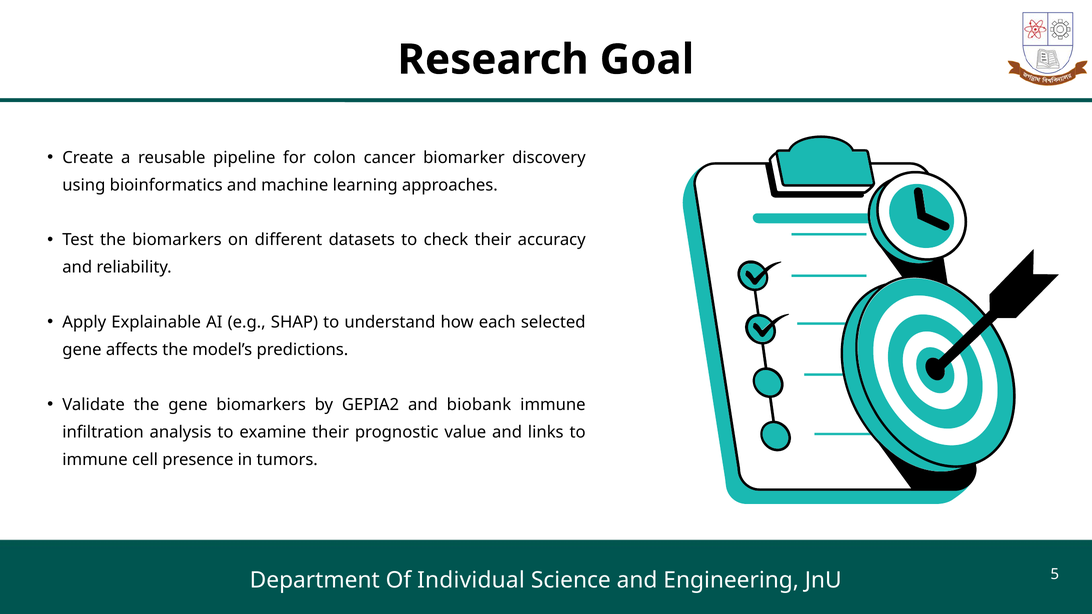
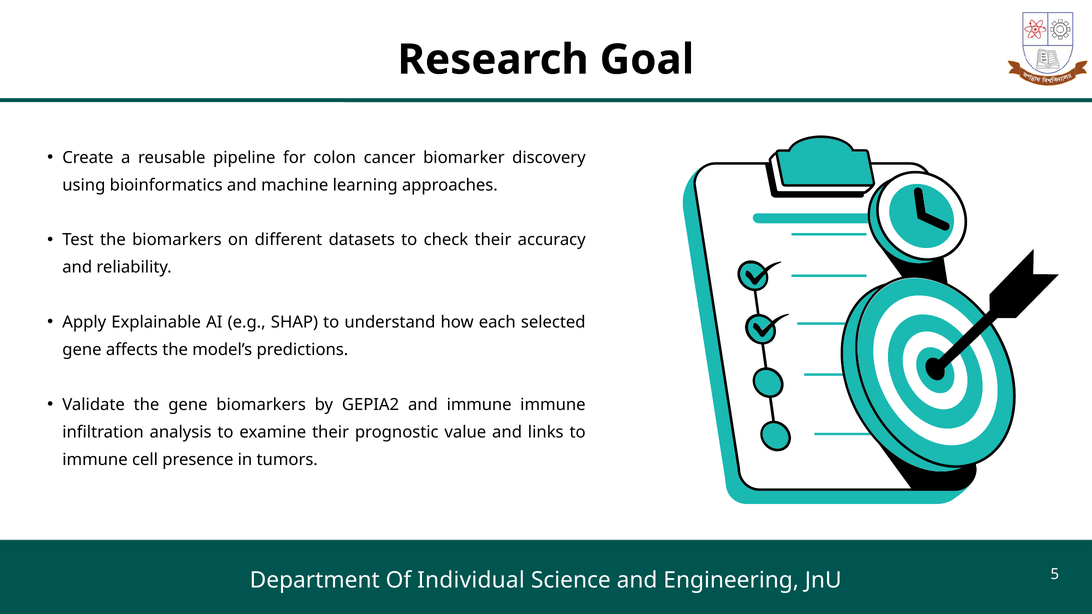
and biobank: biobank -> immune (479, 405)
